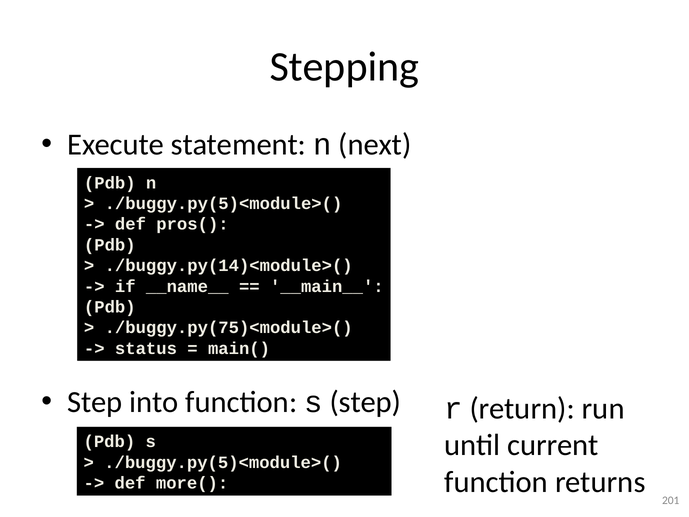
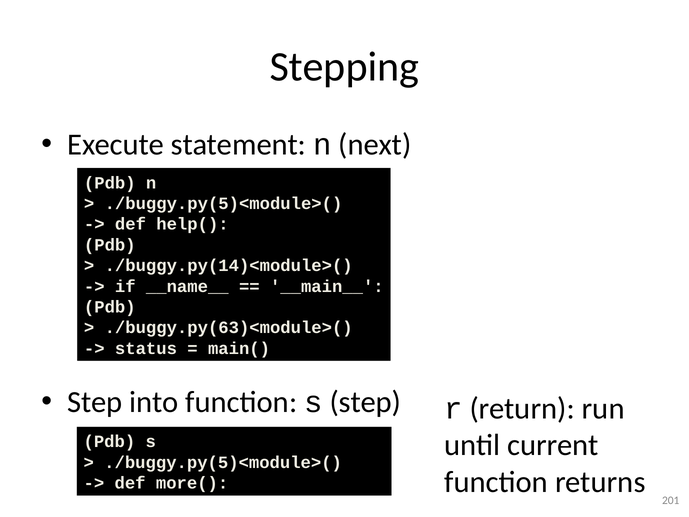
pros(: pros( -> help( (192, 224)
./buggy.py(75)<module>(: ./buggy.py(75)<module>( -> ./buggy.py(63)<module>( (229, 328)
